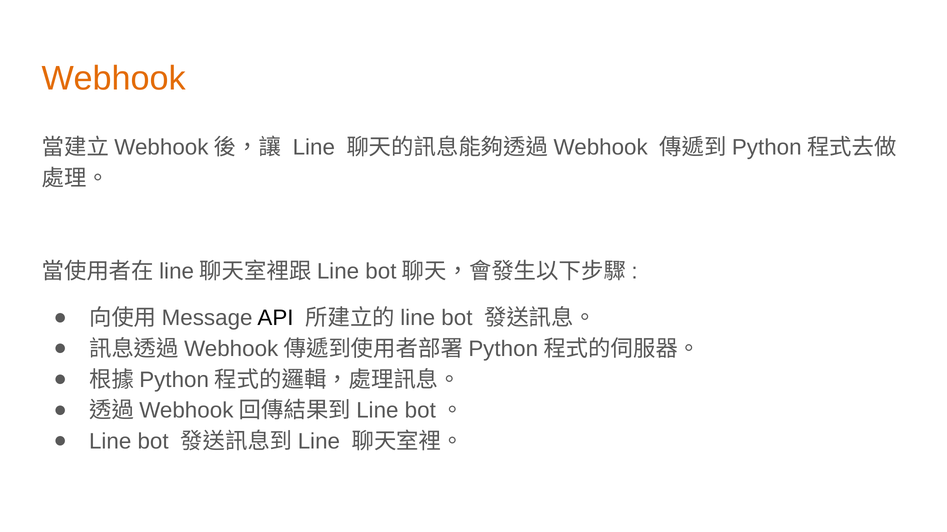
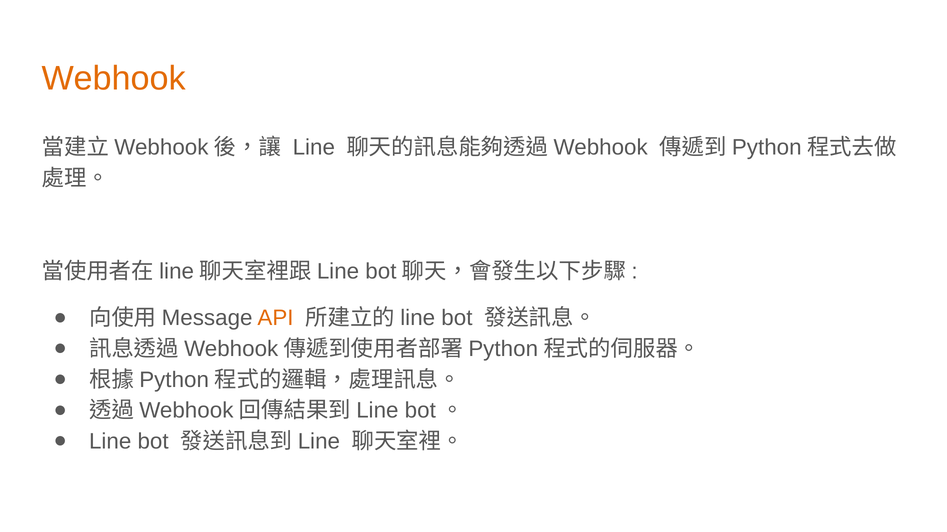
API colour: black -> orange (275, 318)
